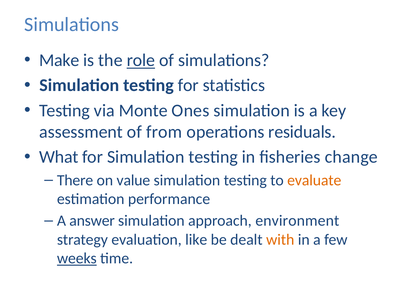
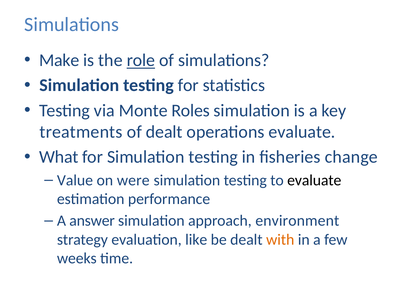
Ones: Ones -> Roles (191, 111)
assessment: assessment -> treatments (81, 132)
of from: from -> dealt (164, 132)
operations residuals: residuals -> evaluate (302, 132)
There: There -> Value (75, 180)
value: value -> were (133, 180)
evaluate colour: orange -> black (314, 180)
weeks underline: present -> none (77, 259)
